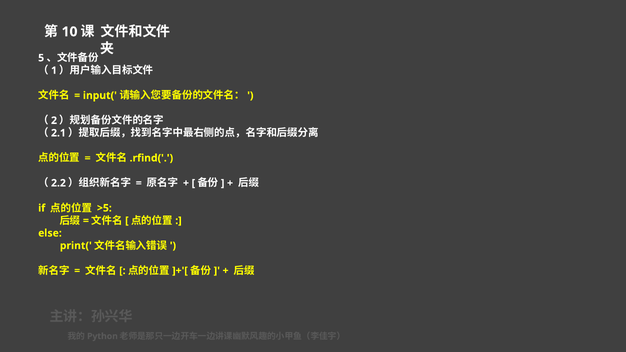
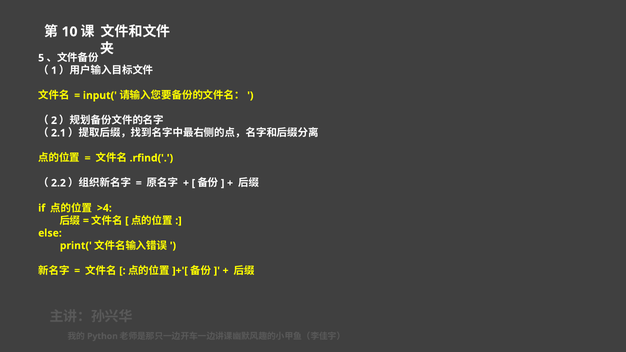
>5: >5 -> >4 (104, 208)
